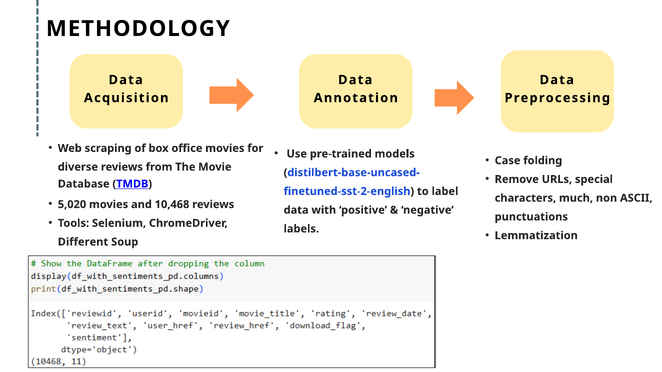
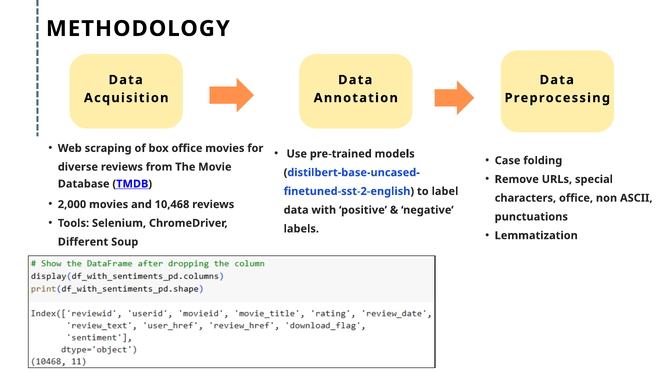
characters much: much -> office (576, 198)
5,020: 5,020 -> 2,000 (72, 205)
